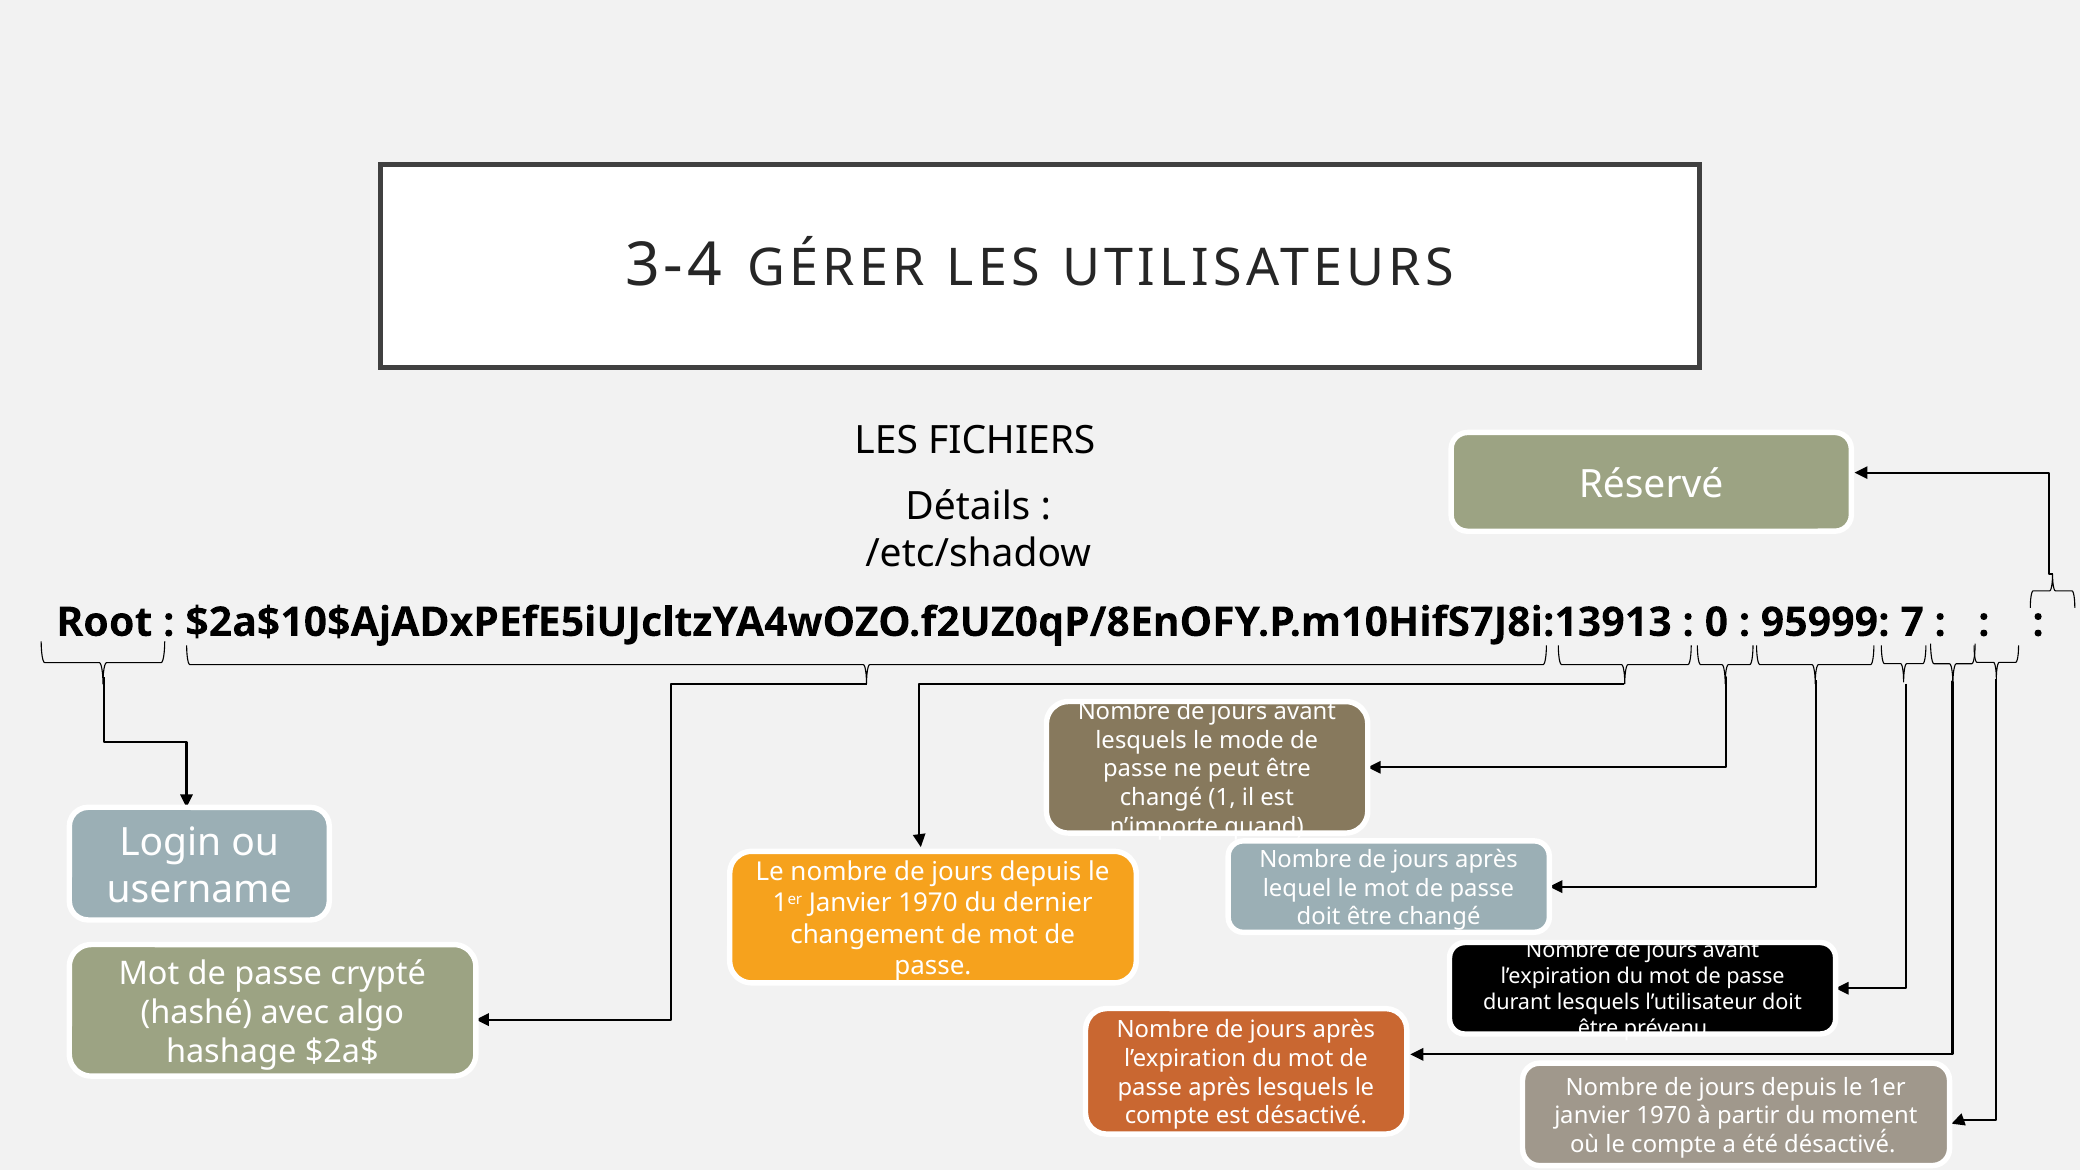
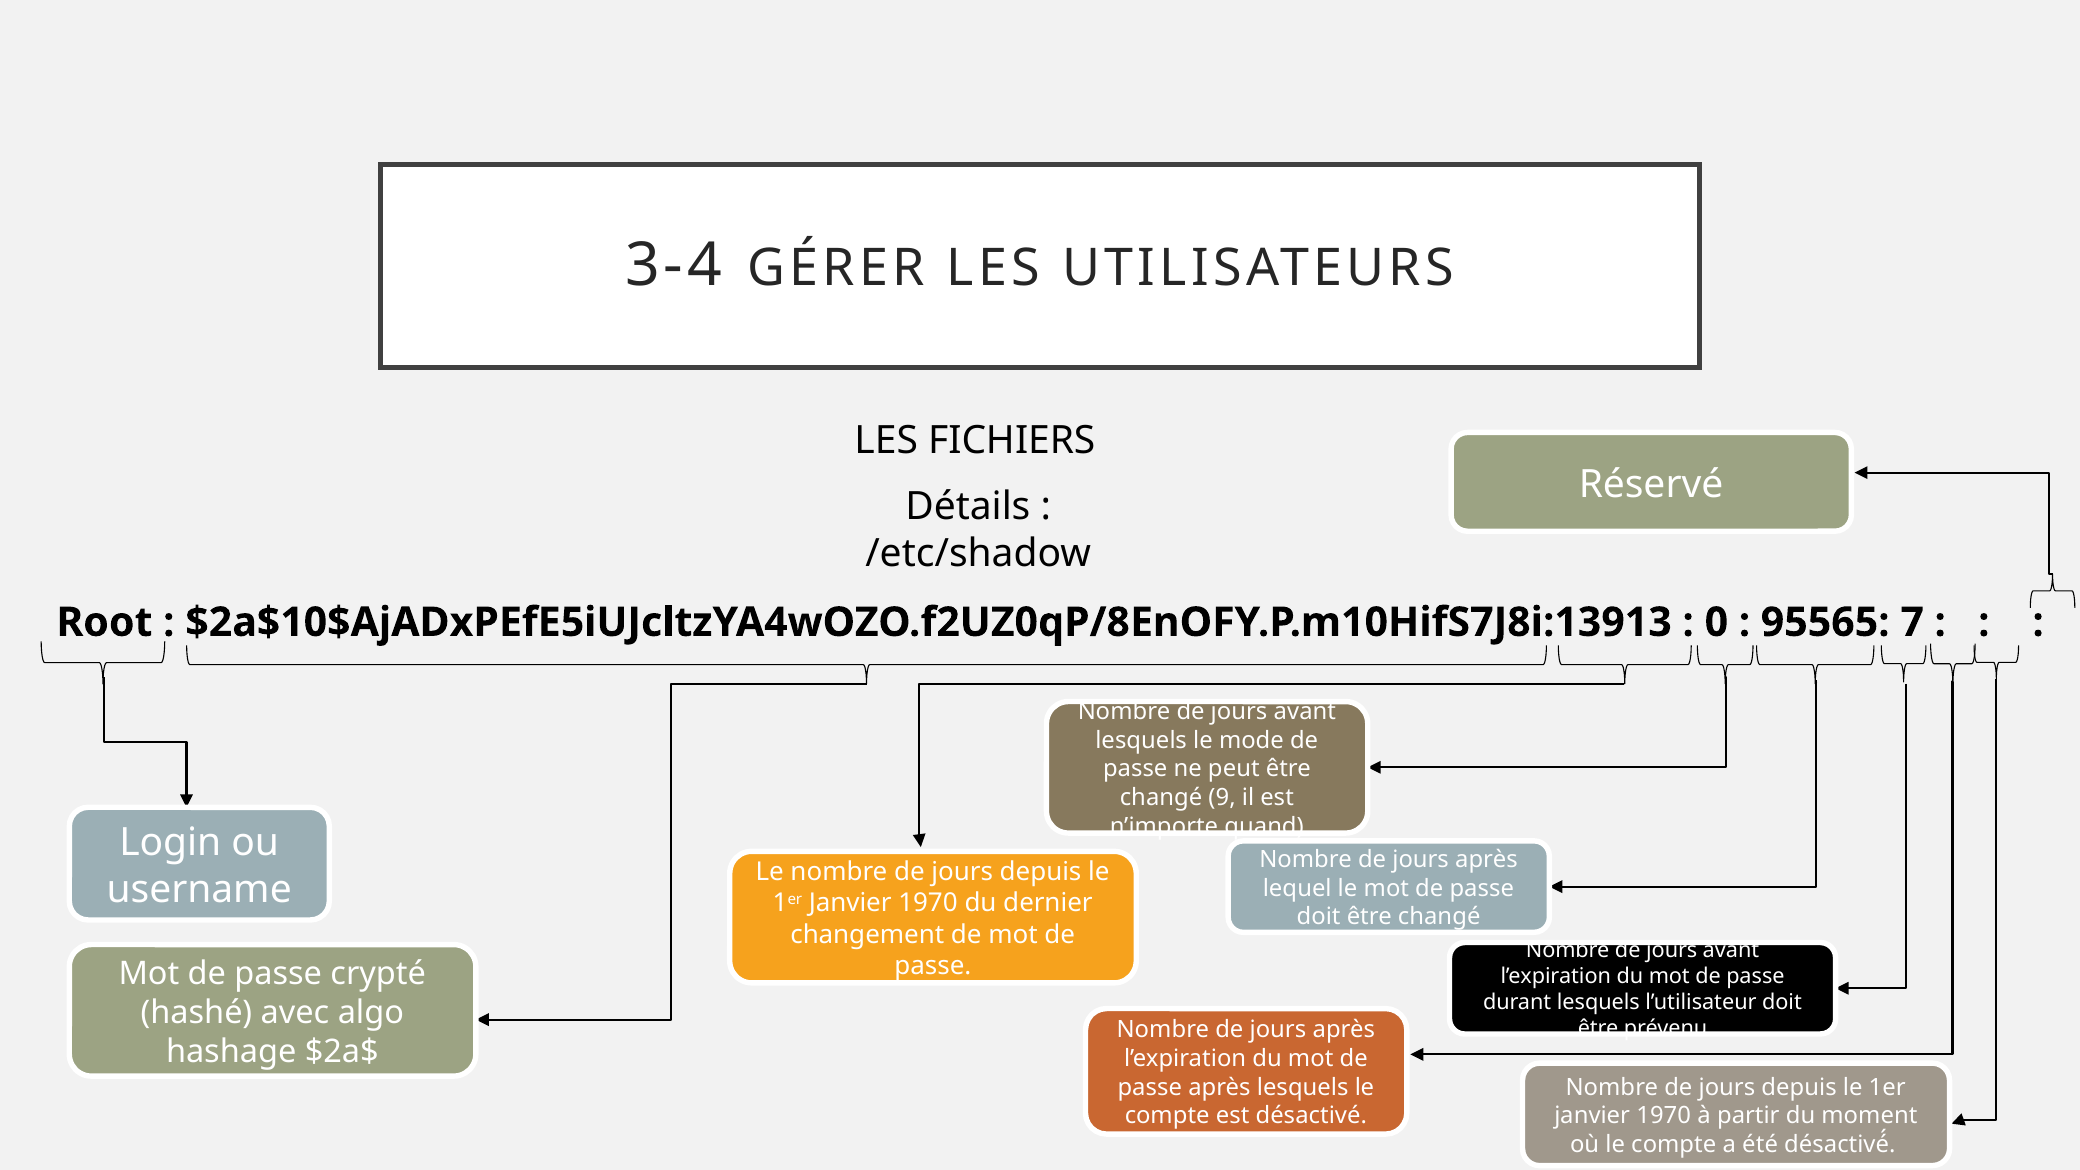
95999: 95999 -> 95565 (1825, 622)
1: 1 -> 9 (1222, 798)
